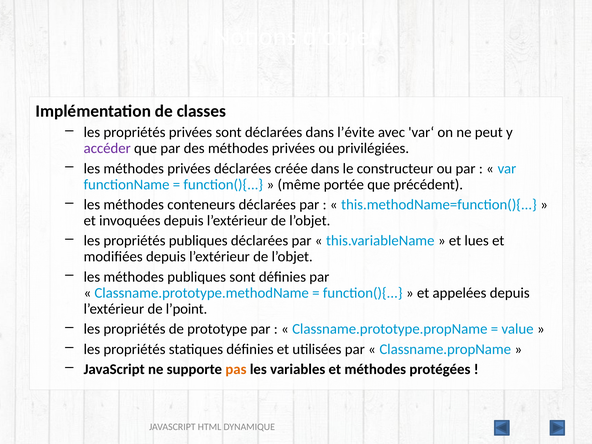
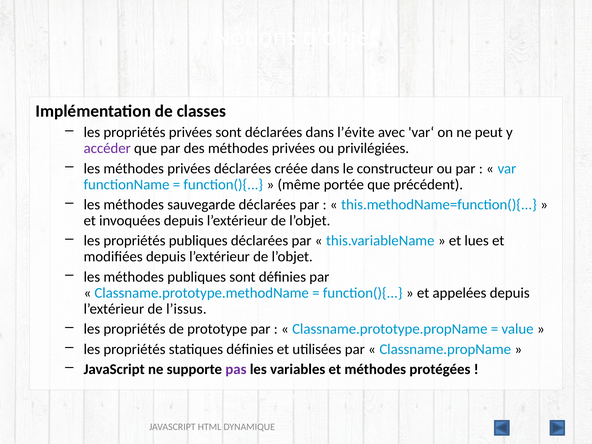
conteneurs: conteneurs -> sauvegarde (201, 205)
l’point: l’point -> l’issus (186, 309)
pas colour: orange -> purple (236, 369)
